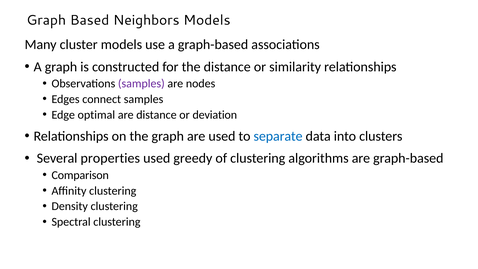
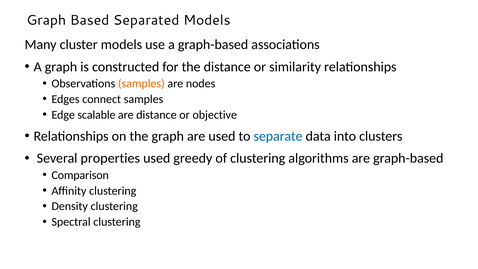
Neighbors: Neighbors -> Separated (146, 20)
samples colour: purple -> orange (141, 84)
optimal: optimal -> scalable (96, 115)
deviation: deviation -> objective (215, 115)
